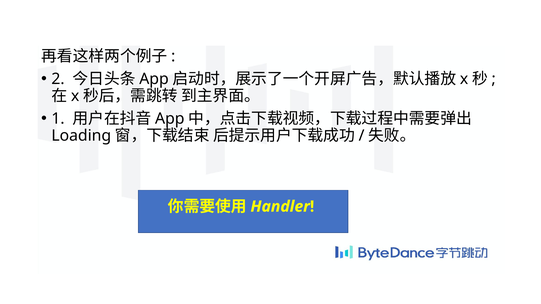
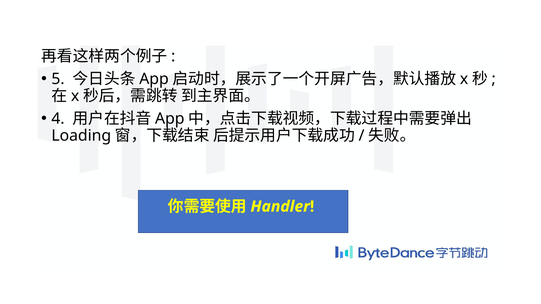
2: 2 -> 5 (58, 79)
1: 1 -> 4 (58, 119)
